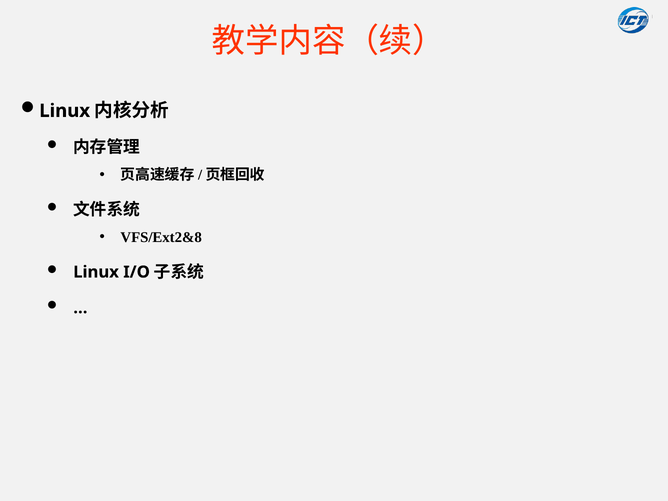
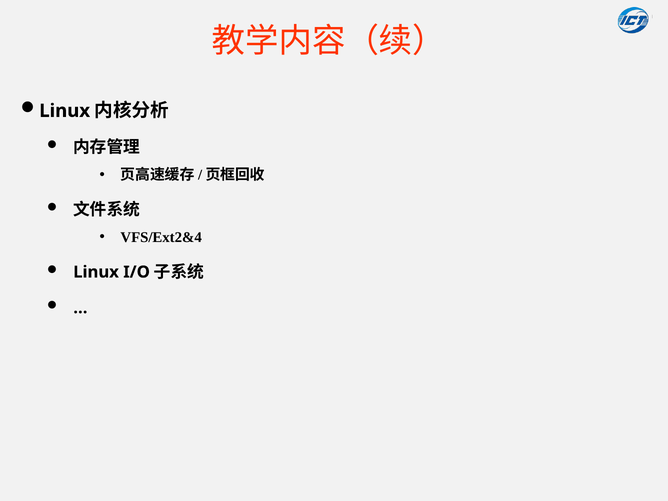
VFS/Ext2&8: VFS/Ext2&8 -> VFS/Ext2&4 (161, 237)
